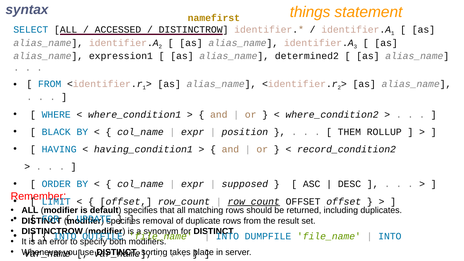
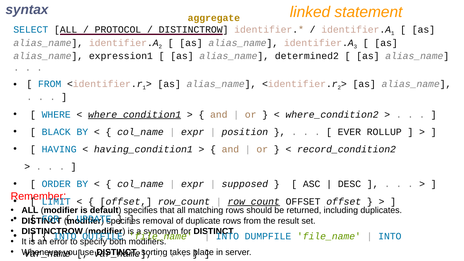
things: things -> linked (310, 12)
namefirst: namefirst -> aggregate (214, 18)
ACCESSED: ACCESSED -> PROTOCOL (118, 30)
where_condition1 underline: none -> present (135, 115)
THEM: THEM -> EVER (349, 132)
